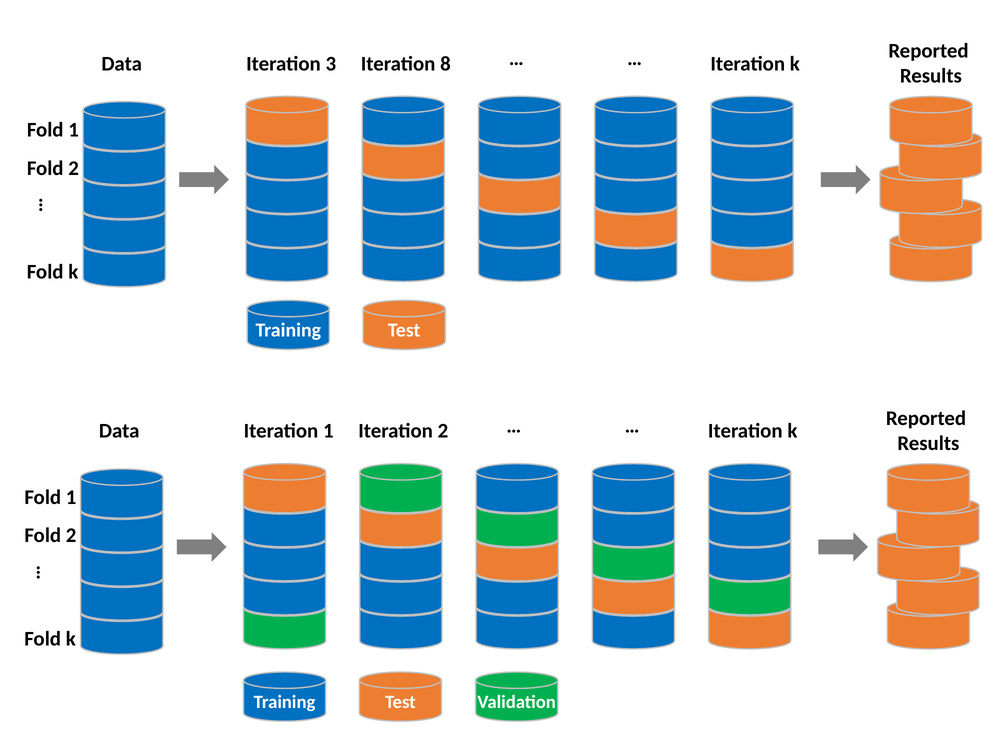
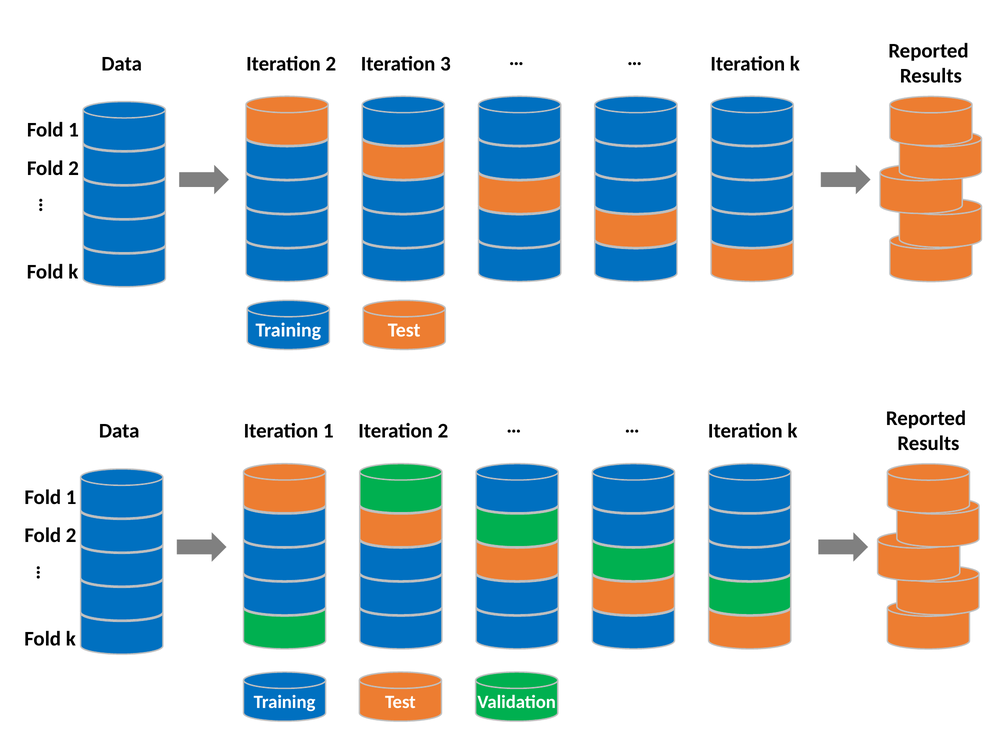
3: 3 -> 2 (331, 64)
8: 8 -> 3 (445, 64)
